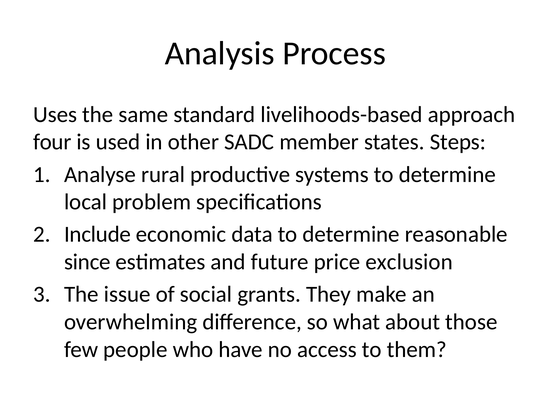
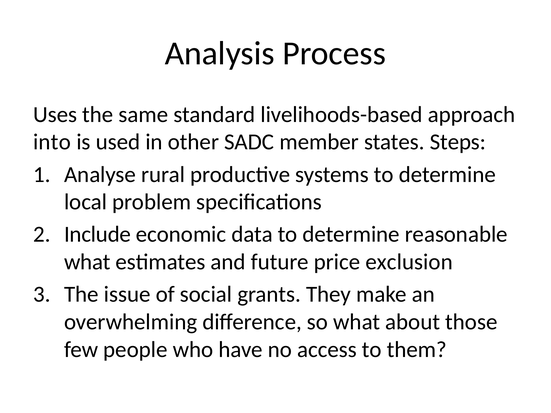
four: four -> into (52, 142)
since: since -> what (87, 262)
